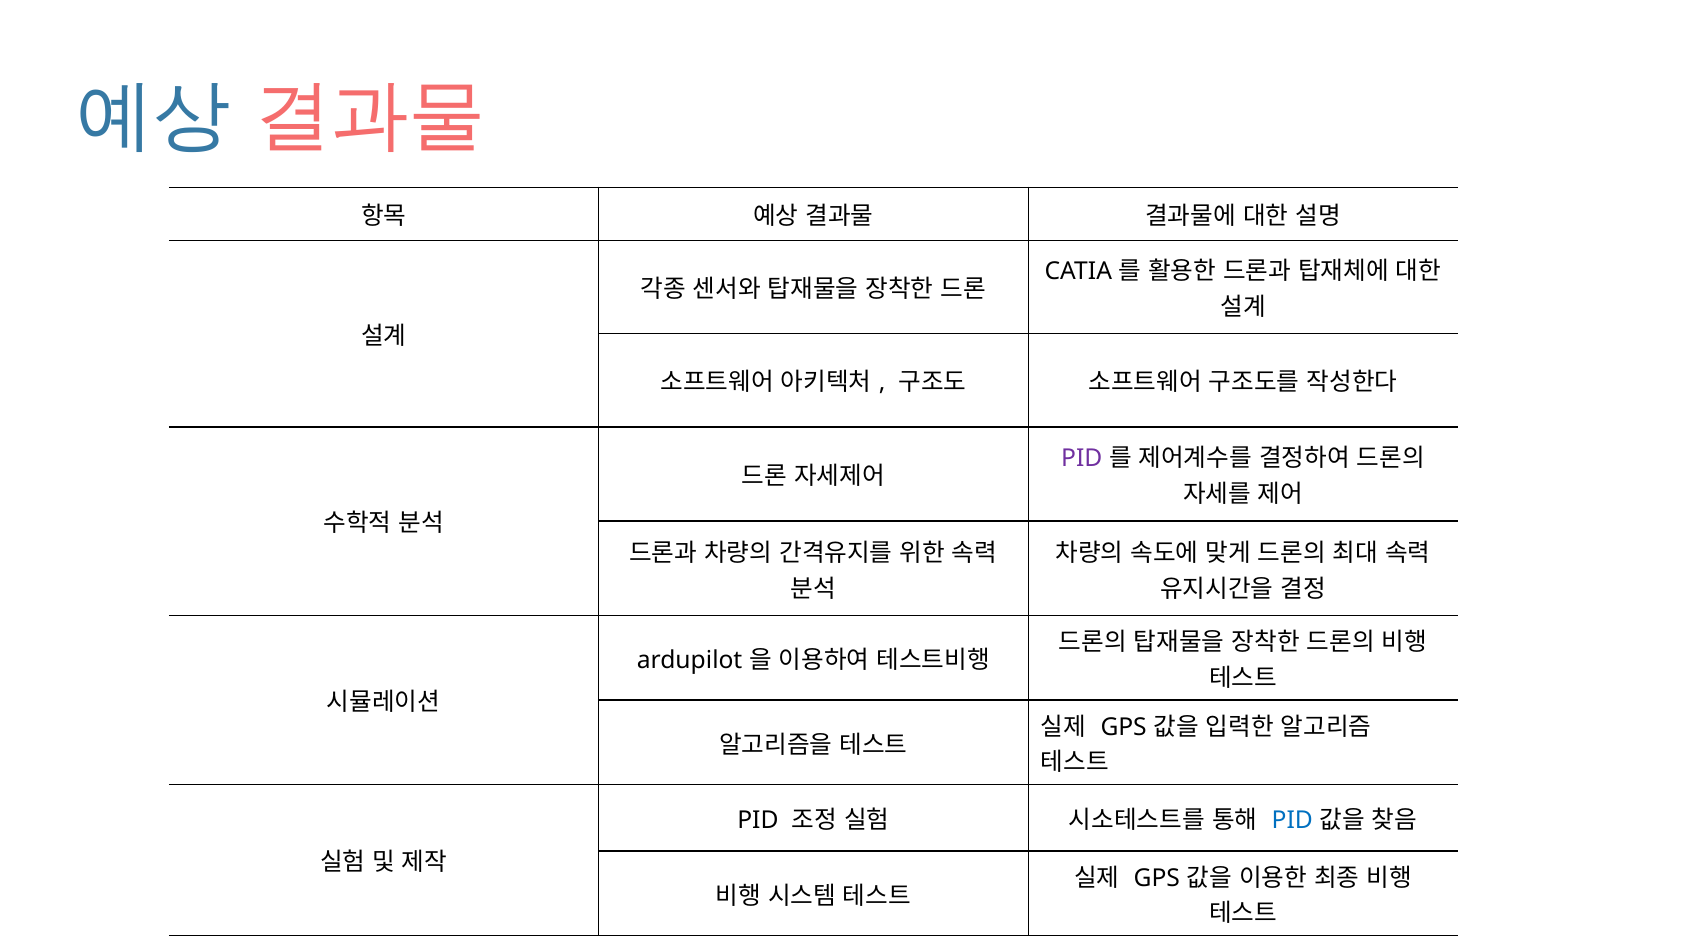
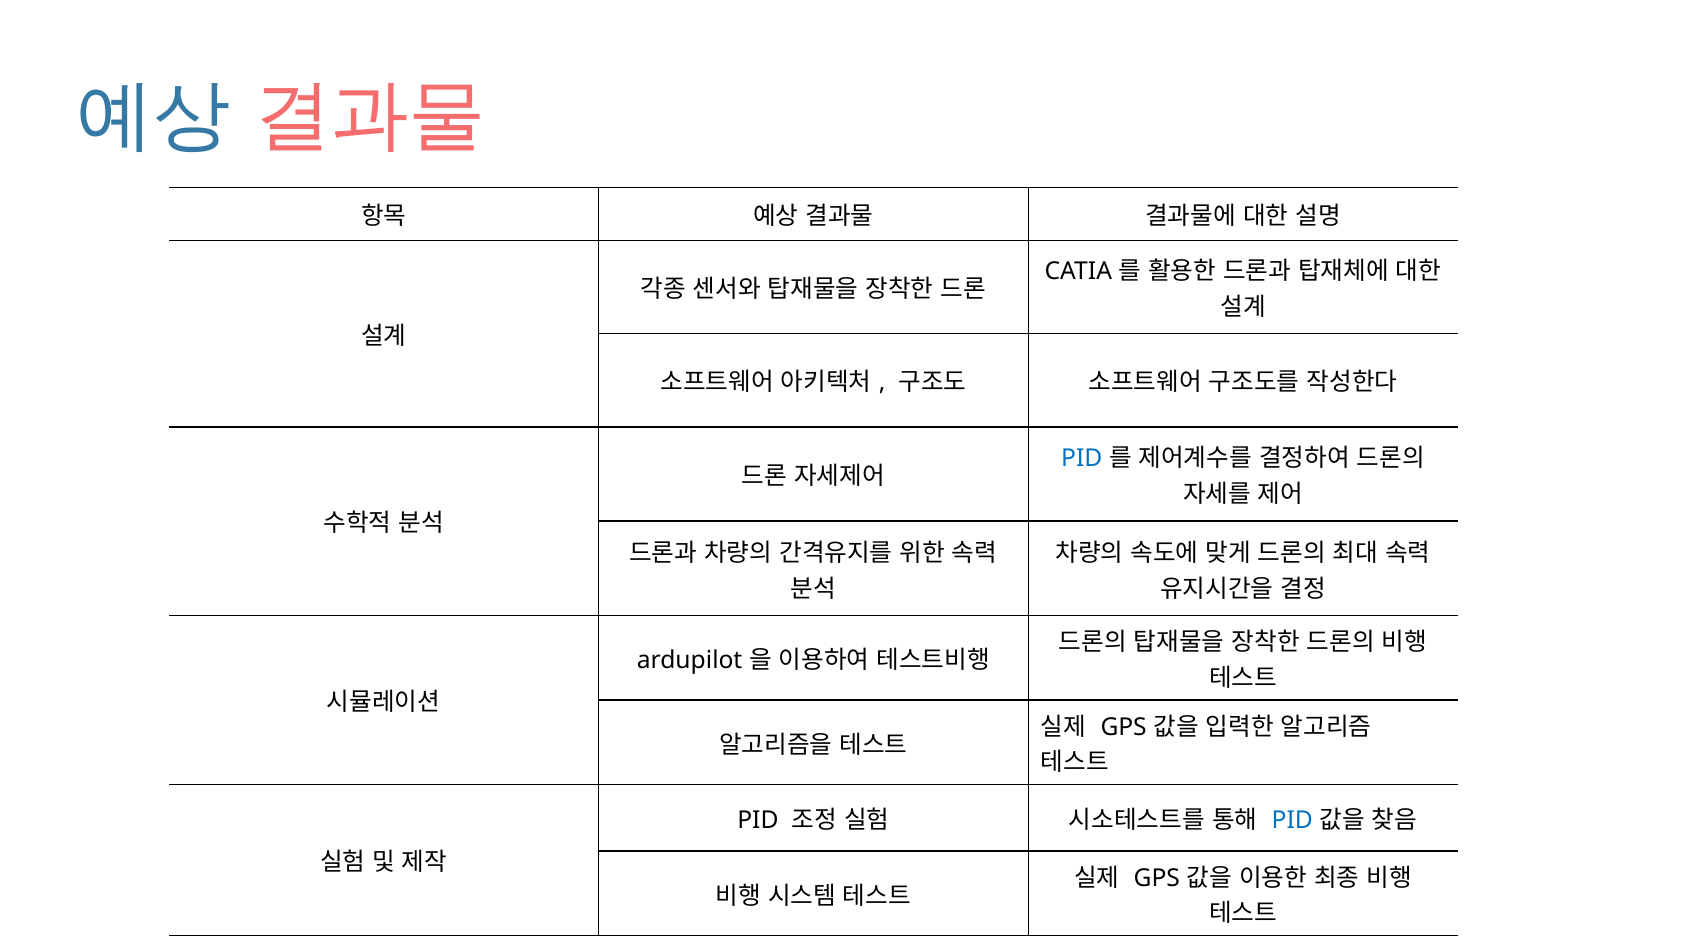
PID colour: purple -> blue (1082, 459)
